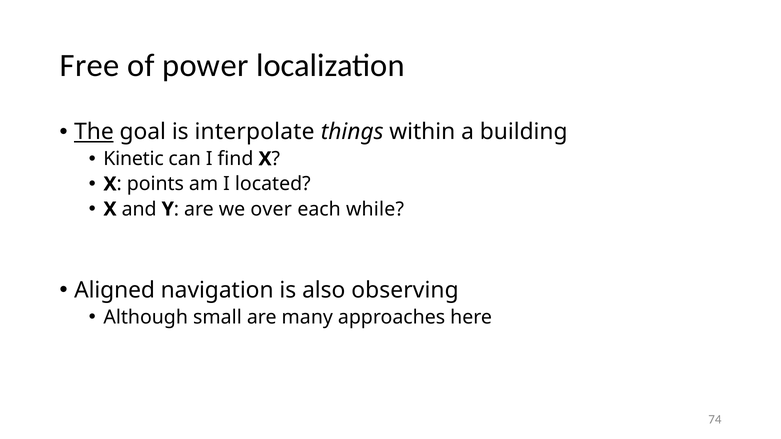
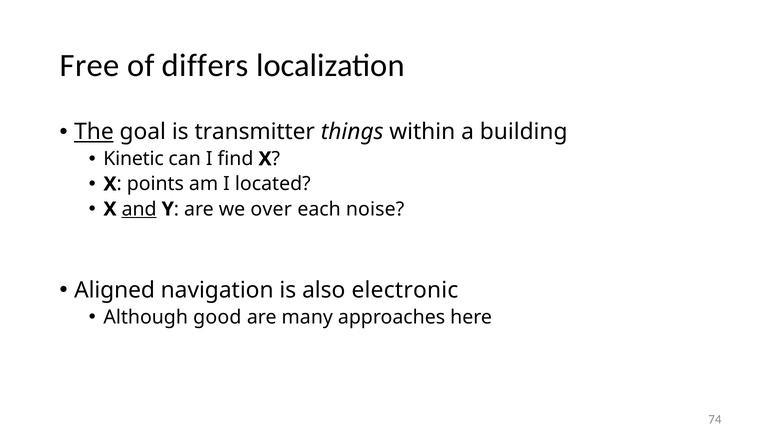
power: power -> differs (205, 66)
interpolate: interpolate -> transmitter (255, 132)
and underline: none -> present (139, 209)
while: while -> noise (375, 209)
observing: observing -> electronic (405, 290)
small: small -> good (217, 317)
